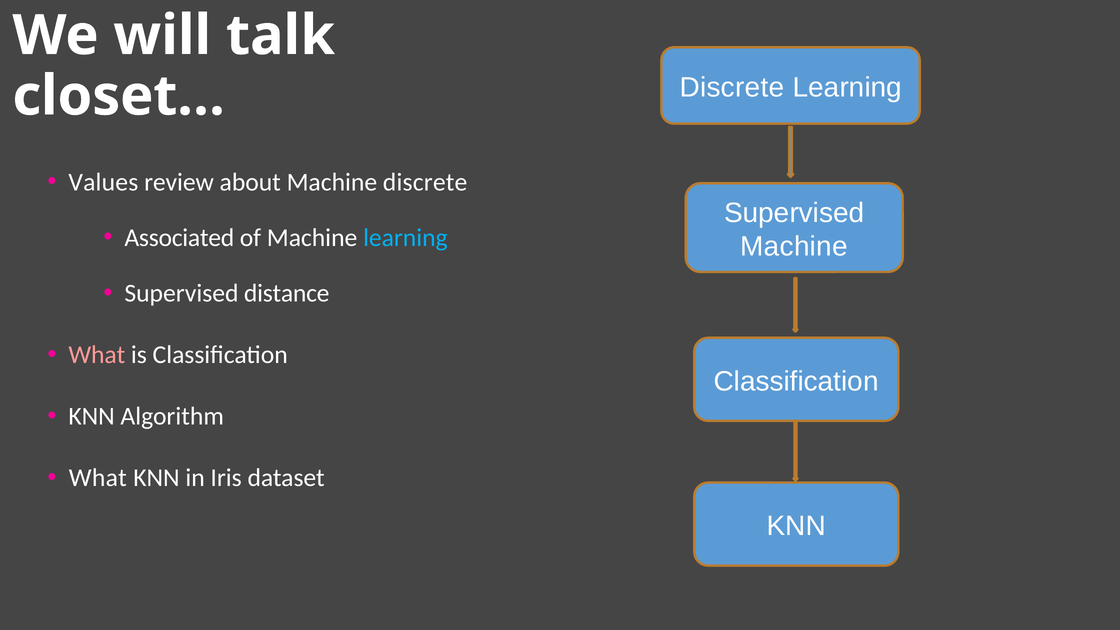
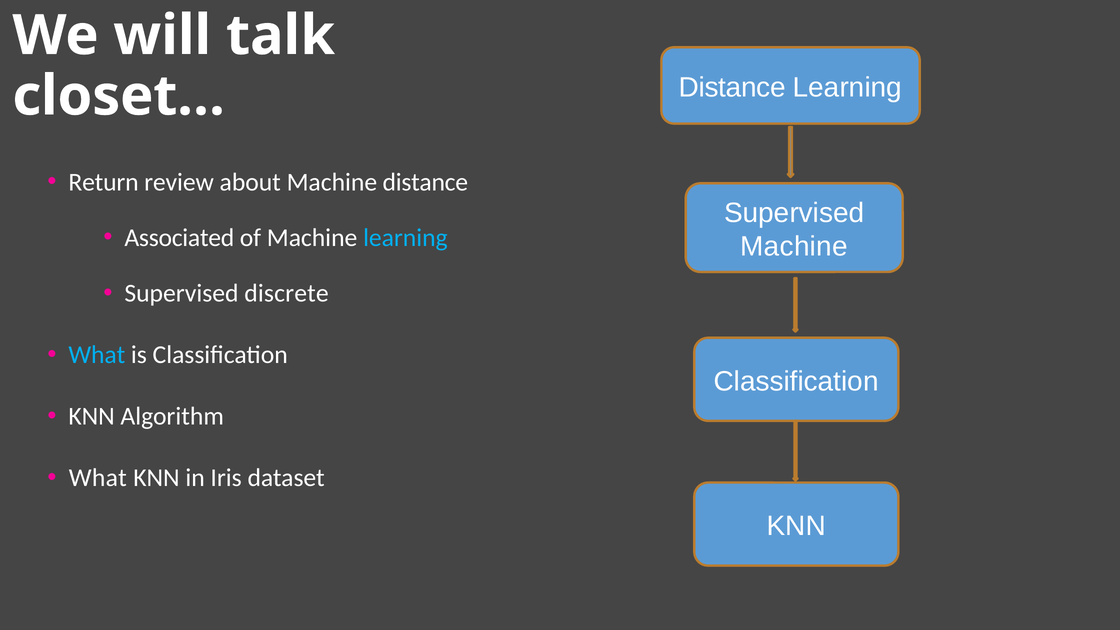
Discrete: Discrete -> Distance (732, 87)
Values: Values -> Return (104, 182)
Machine discrete: discrete -> distance (425, 182)
distance: distance -> discrete (286, 293)
What colour: pink -> light blue (97, 355)
